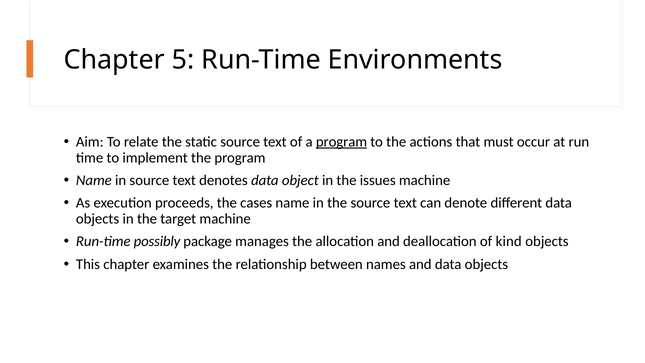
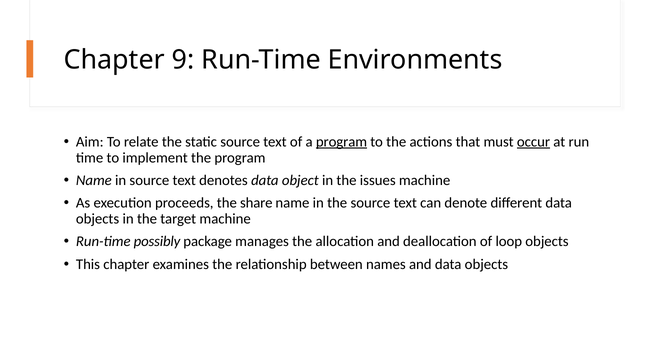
5: 5 -> 9 (183, 60)
occur underline: none -> present (533, 142)
cases: cases -> share (256, 203)
kind: kind -> loop (509, 241)
